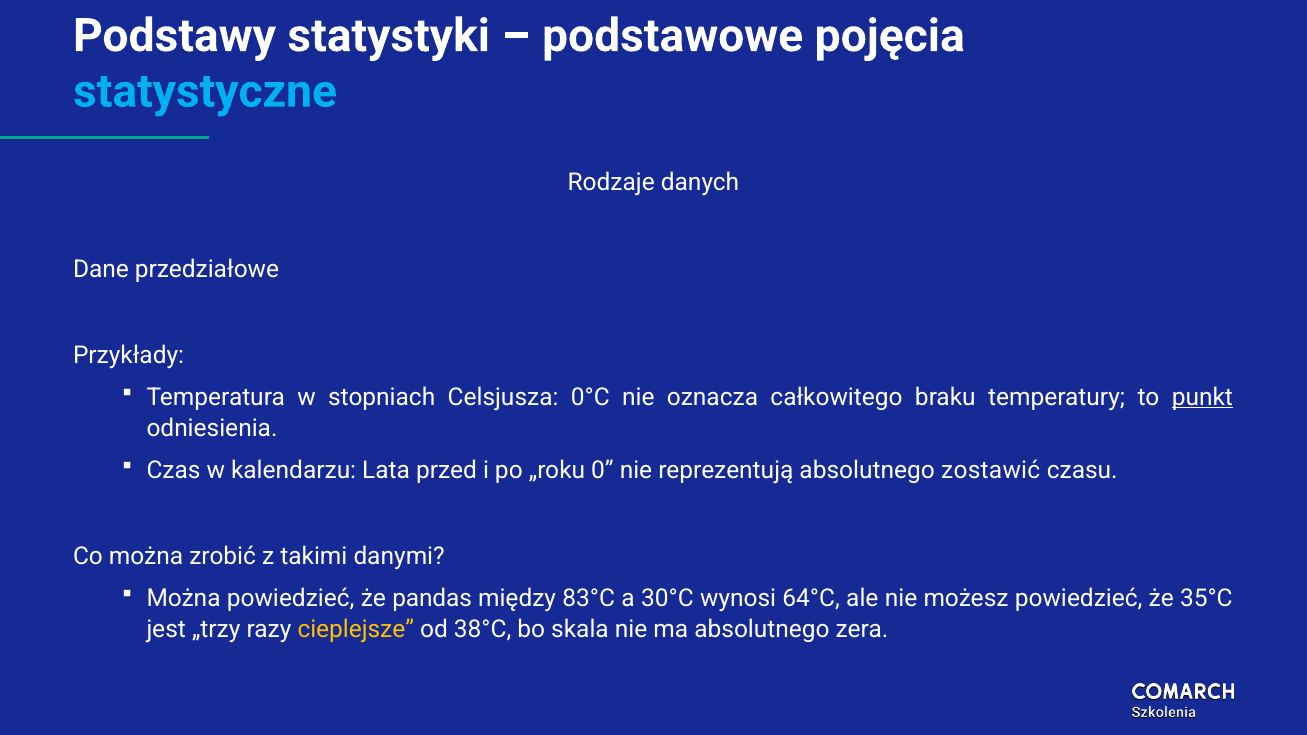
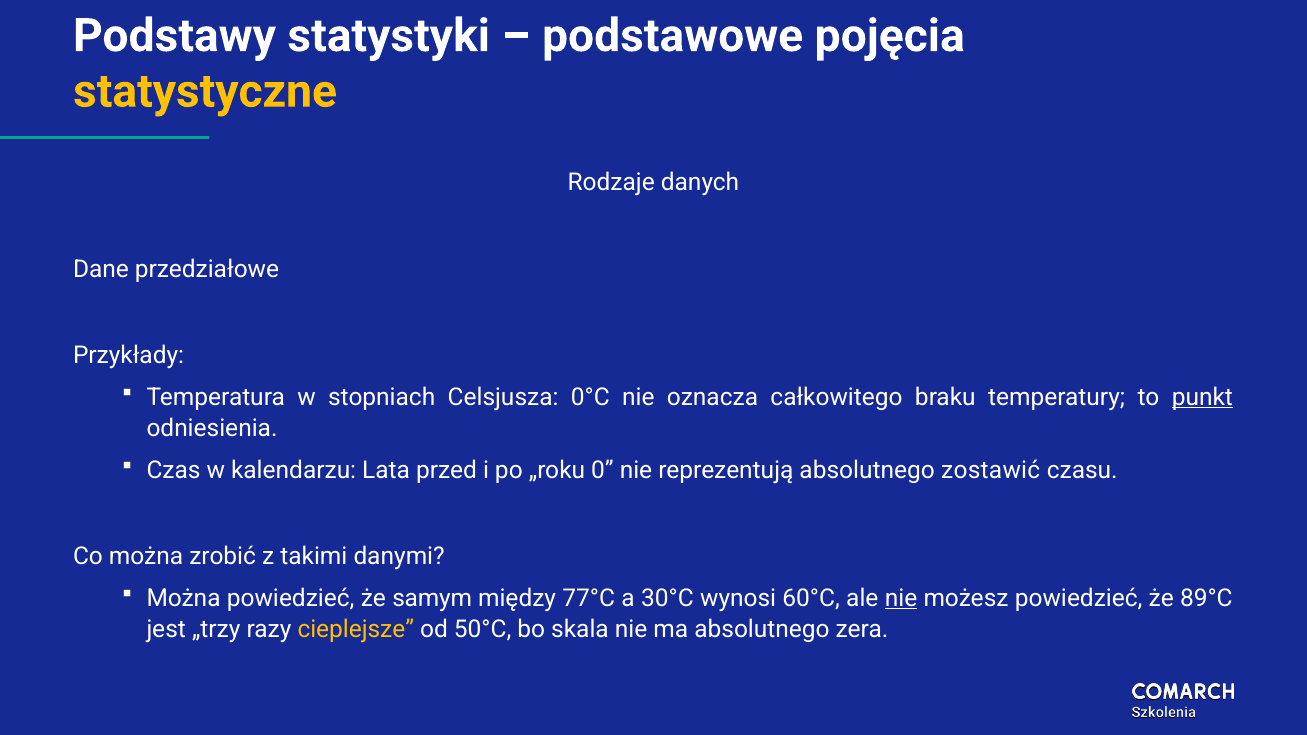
statystyczne colour: light blue -> yellow (205, 91)
pandas: pandas -> samym (432, 598)
83°C: 83°C -> 77°C (589, 598)
64°C: 64°C -> 60°C (811, 598)
nie underline: none -> present (901, 598)
35°C: 35°C -> 89°C (1206, 598)
38°C: 38°C -> 50°C (483, 630)
